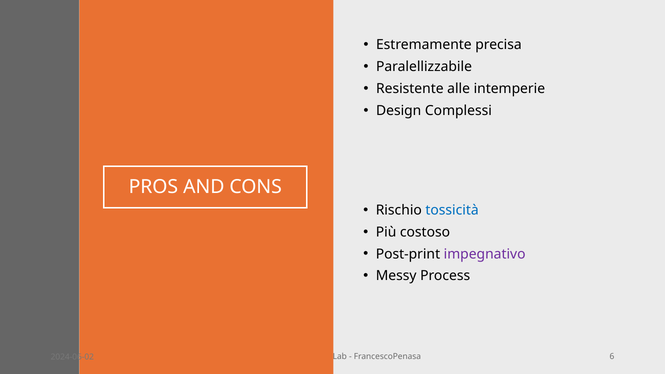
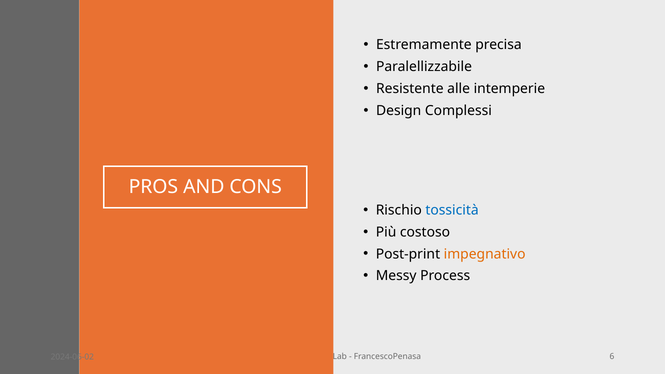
impegnativo colour: purple -> orange (485, 254)
